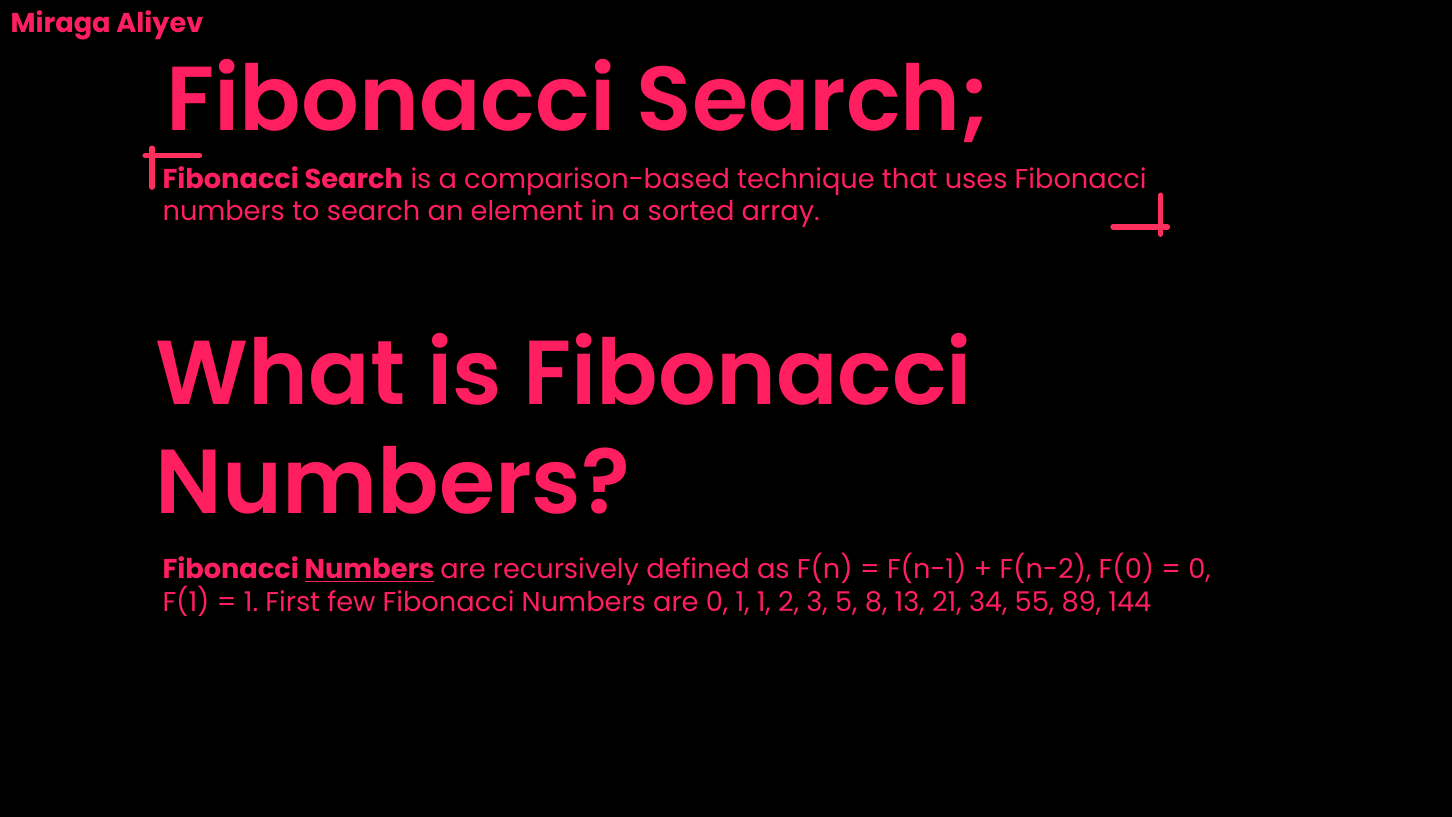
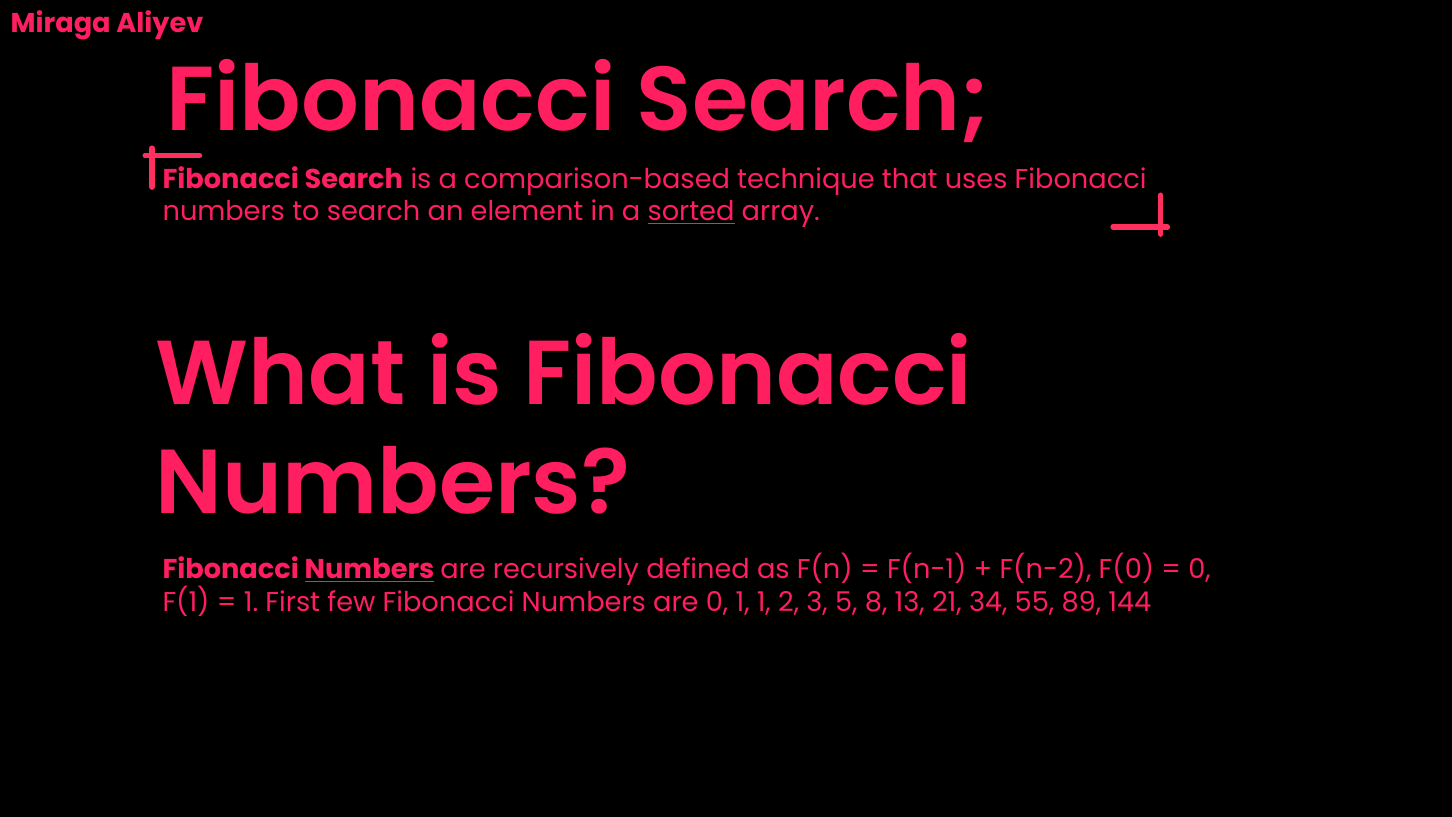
sorted underline: none -> present (691, 212)
